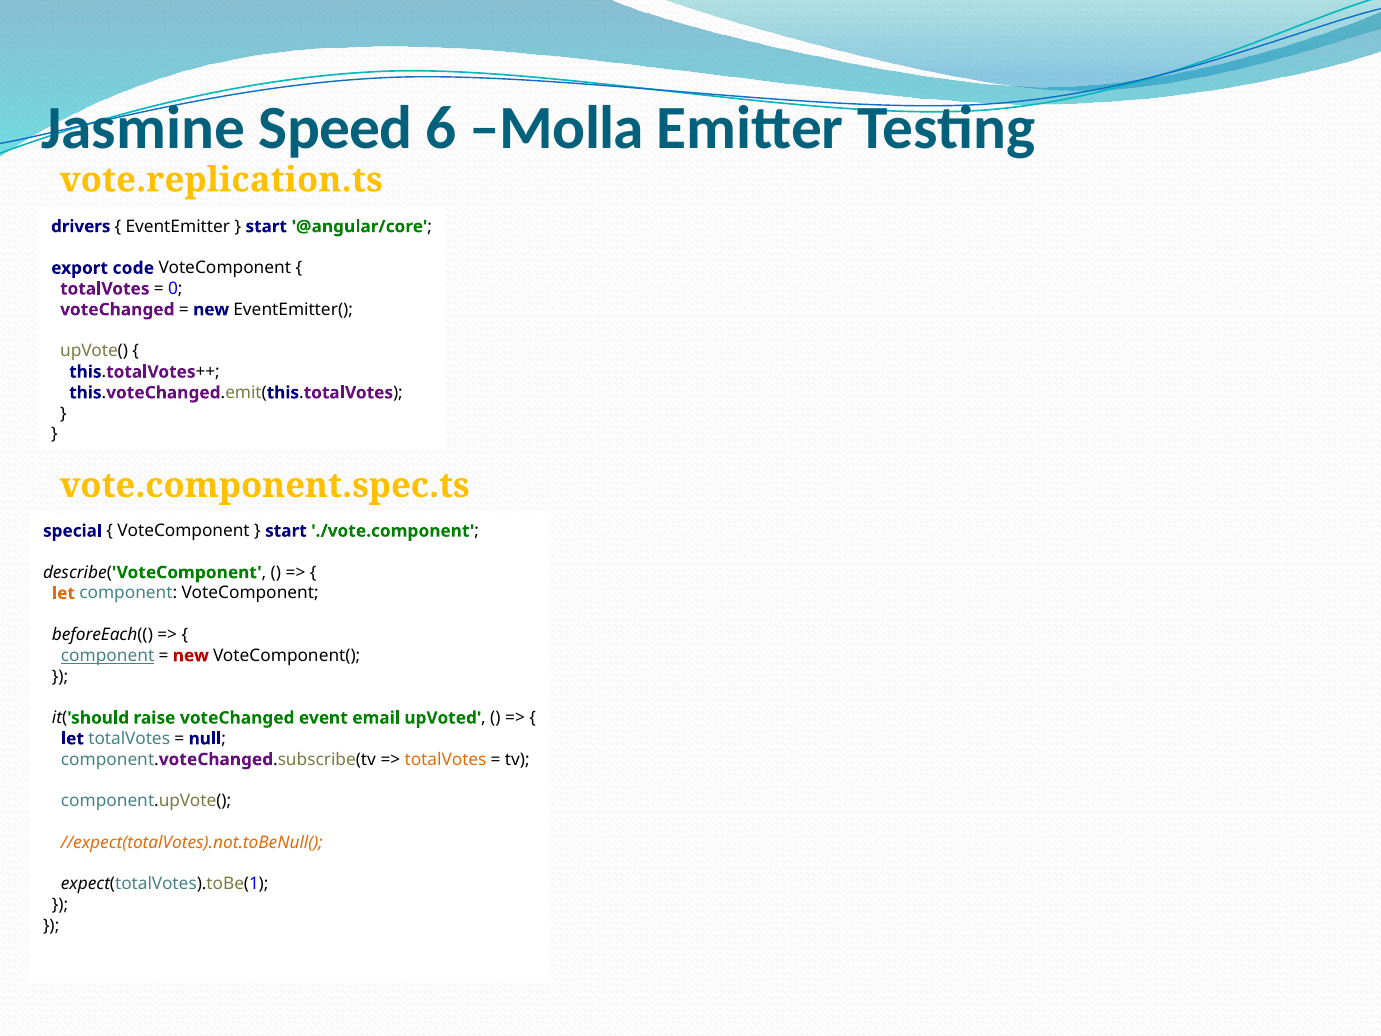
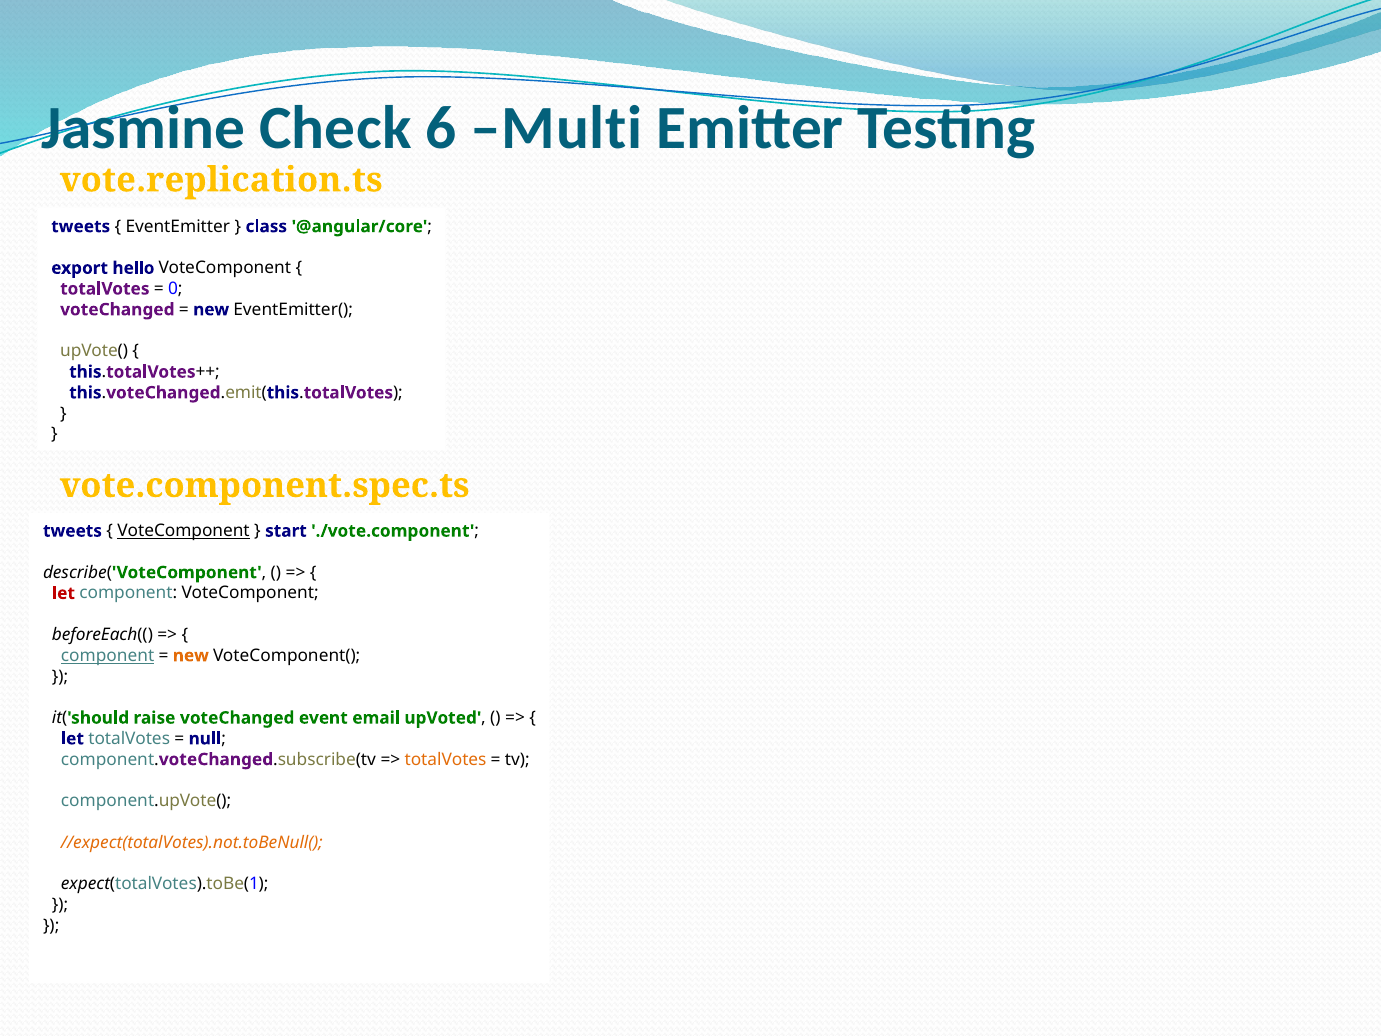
Speed: Speed -> Check (335, 128)
Molla: Molla -> Multi (556, 128)
drivers: drivers -> tweets (81, 226)
start: start -> class (266, 226)
code: code -> hello (133, 268)
special: special -> tweets (72, 531)
VoteComponent underline: none -> present (184, 531)
let colour: orange -> red (63, 593)
new colour: red -> orange (191, 655)
